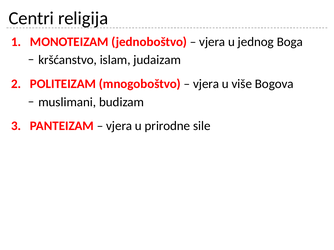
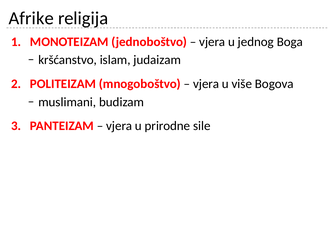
Centri: Centri -> Afrike (31, 18)
